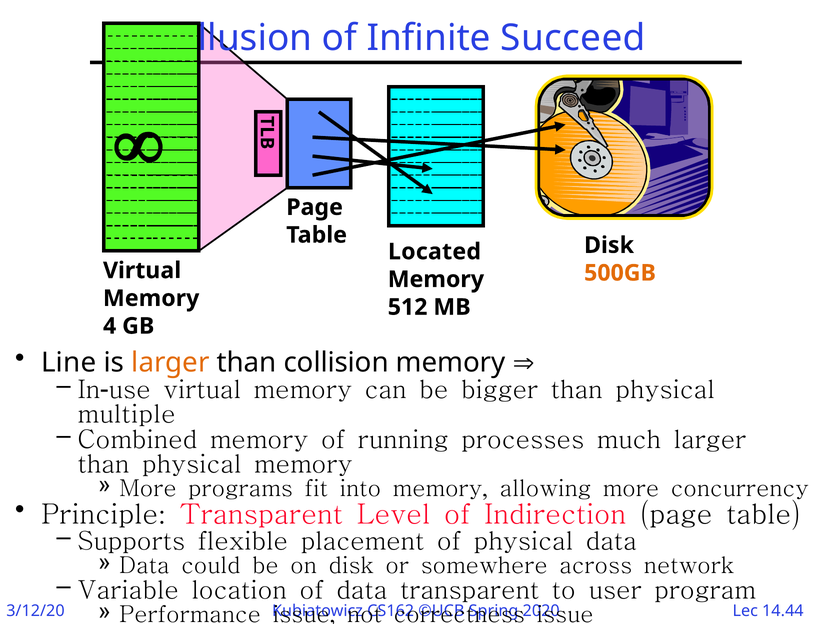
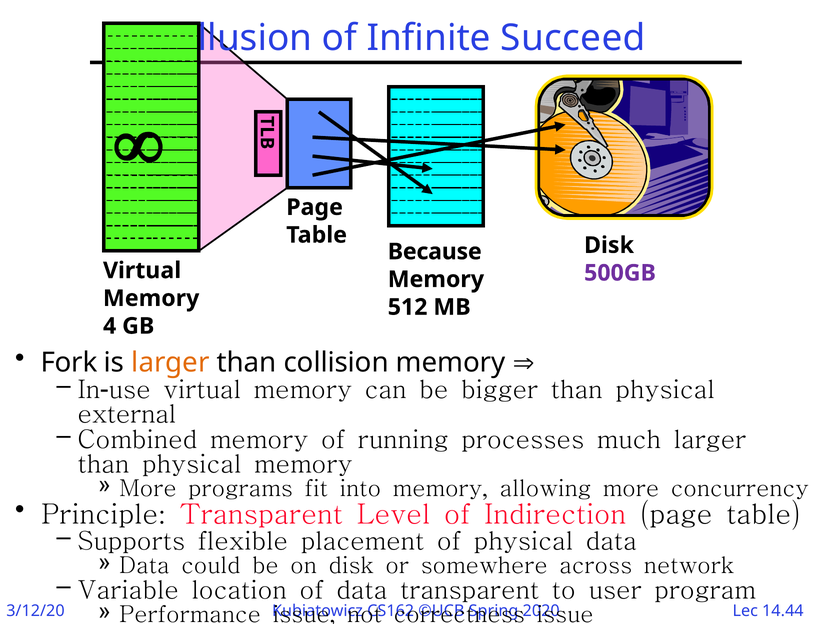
Located: Located -> Because (435, 252)
500GB colour: orange -> purple (620, 273)
Line: Line -> Fork (69, 363)
multiple: multiple -> external (127, 414)
